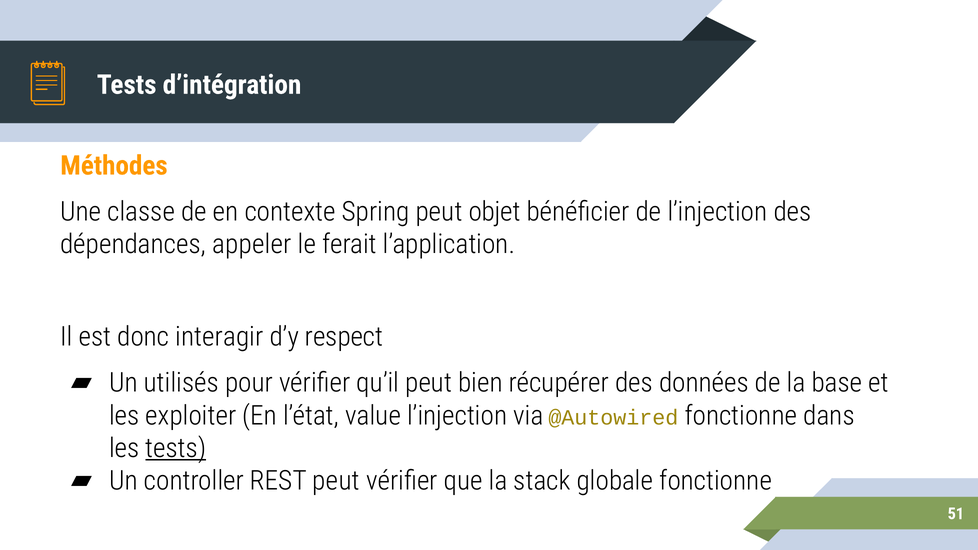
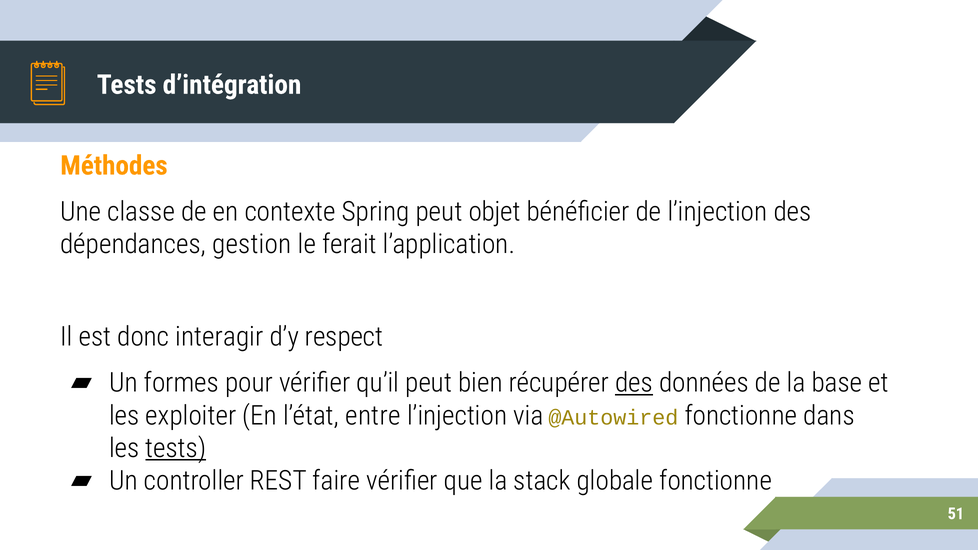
appeler: appeler -> gestion (252, 245)
utilisés: utilisés -> formes (181, 383)
des underline: none -> present (634, 383)
value: value -> entre (373, 416)
REST peut: peut -> faire (336, 481)
